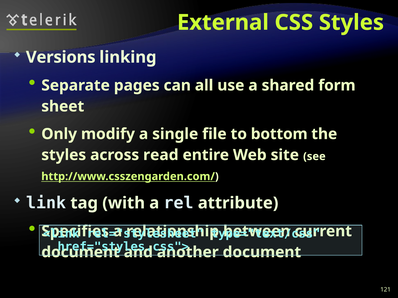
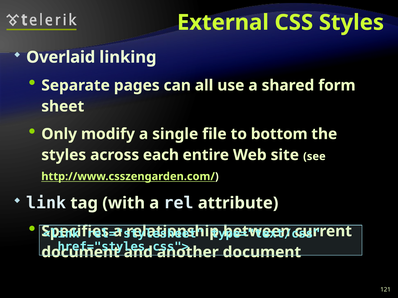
Versions: Versions -> Overlaid (61, 57)
read: read -> each (161, 155)
